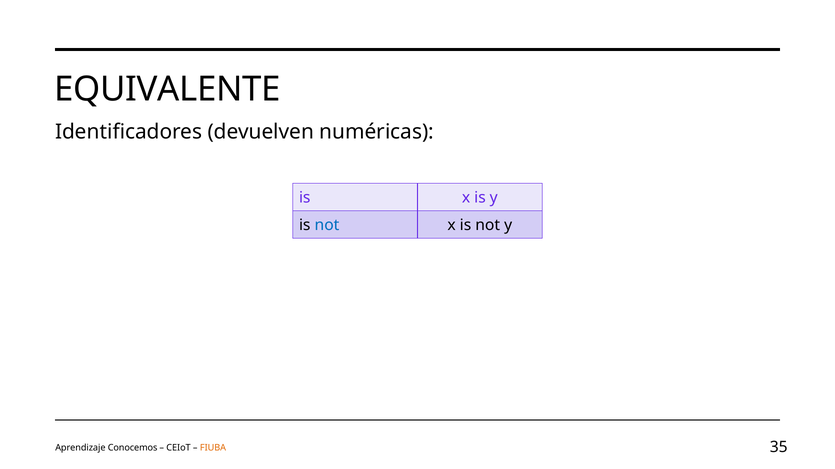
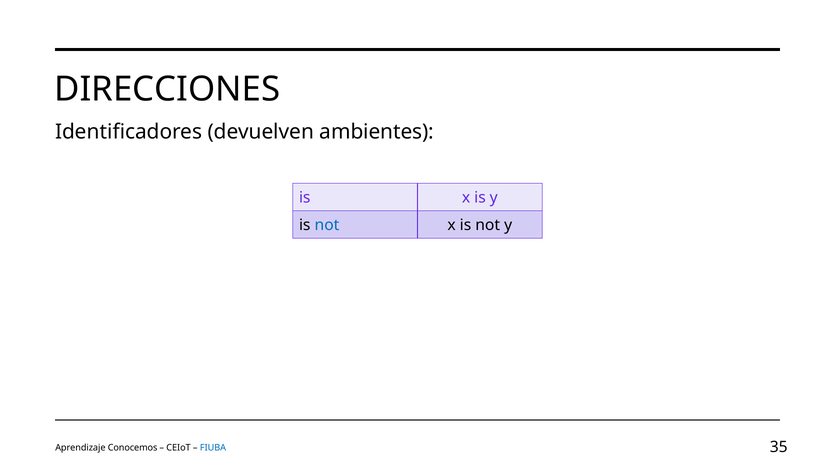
EQUIVALENTE: EQUIVALENTE -> DIRECCIONES (167, 90)
numéricas: numéricas -> ambientes (377, 132)
FIUBA colour: orange -> blue (213, 448)
